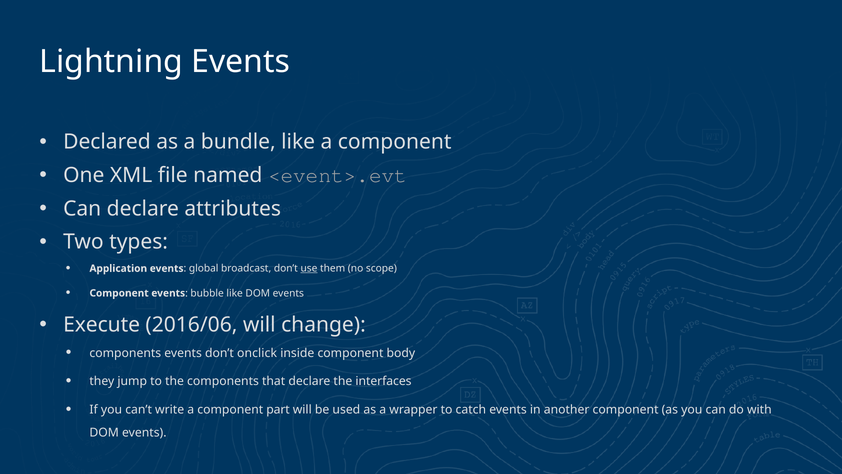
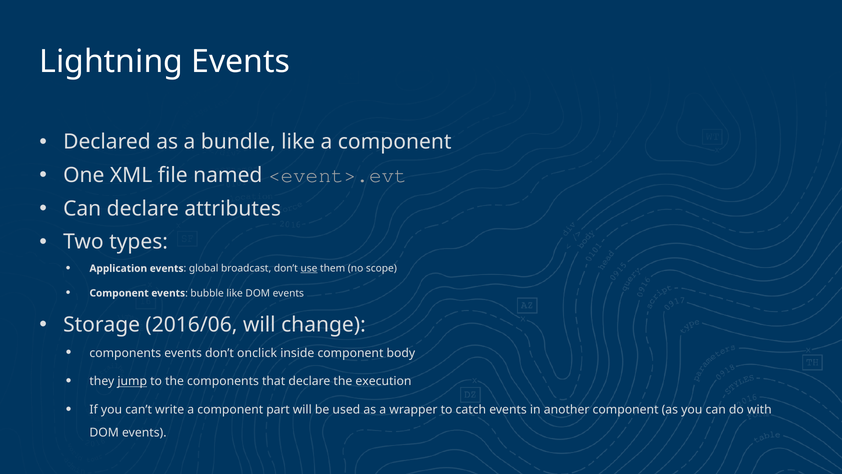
Execute: Execute -> Storage (102, 324)
jump underline: none -> present (132, 381)
interfaces: interfaces -> execution (383, 381)
